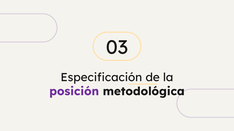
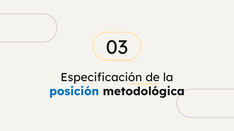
posición colour: purple -> blue (74, 92)
